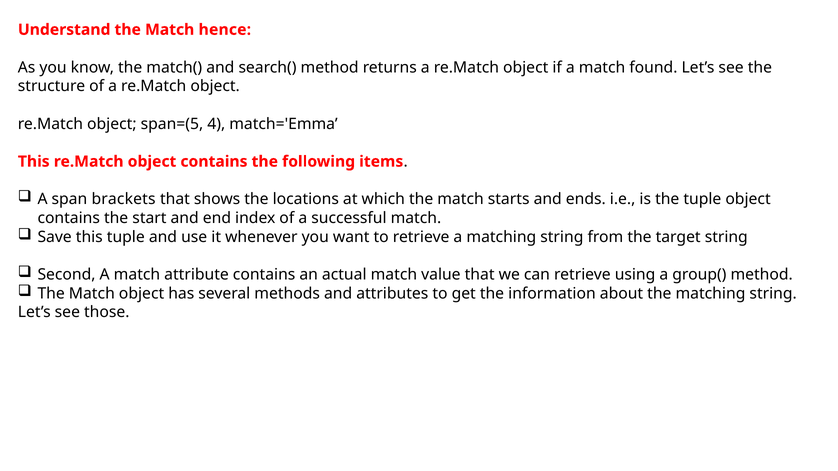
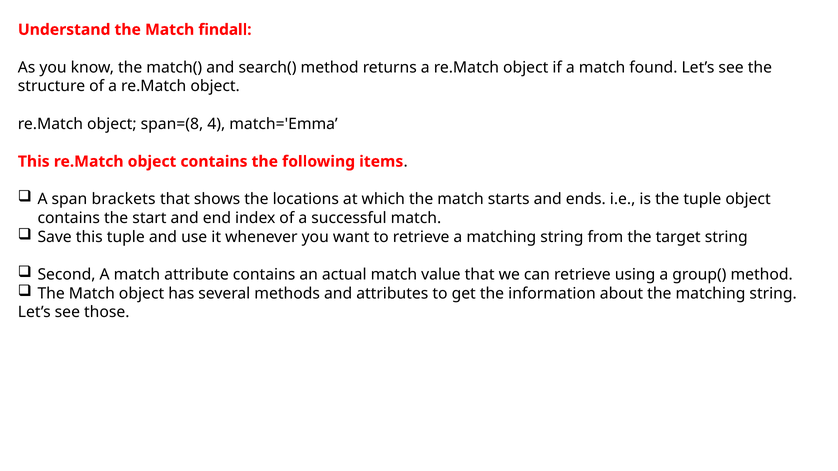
hence: hence -> findall (225, 30)
span=(5: span=(5 -> span=(8 (172, 124)
